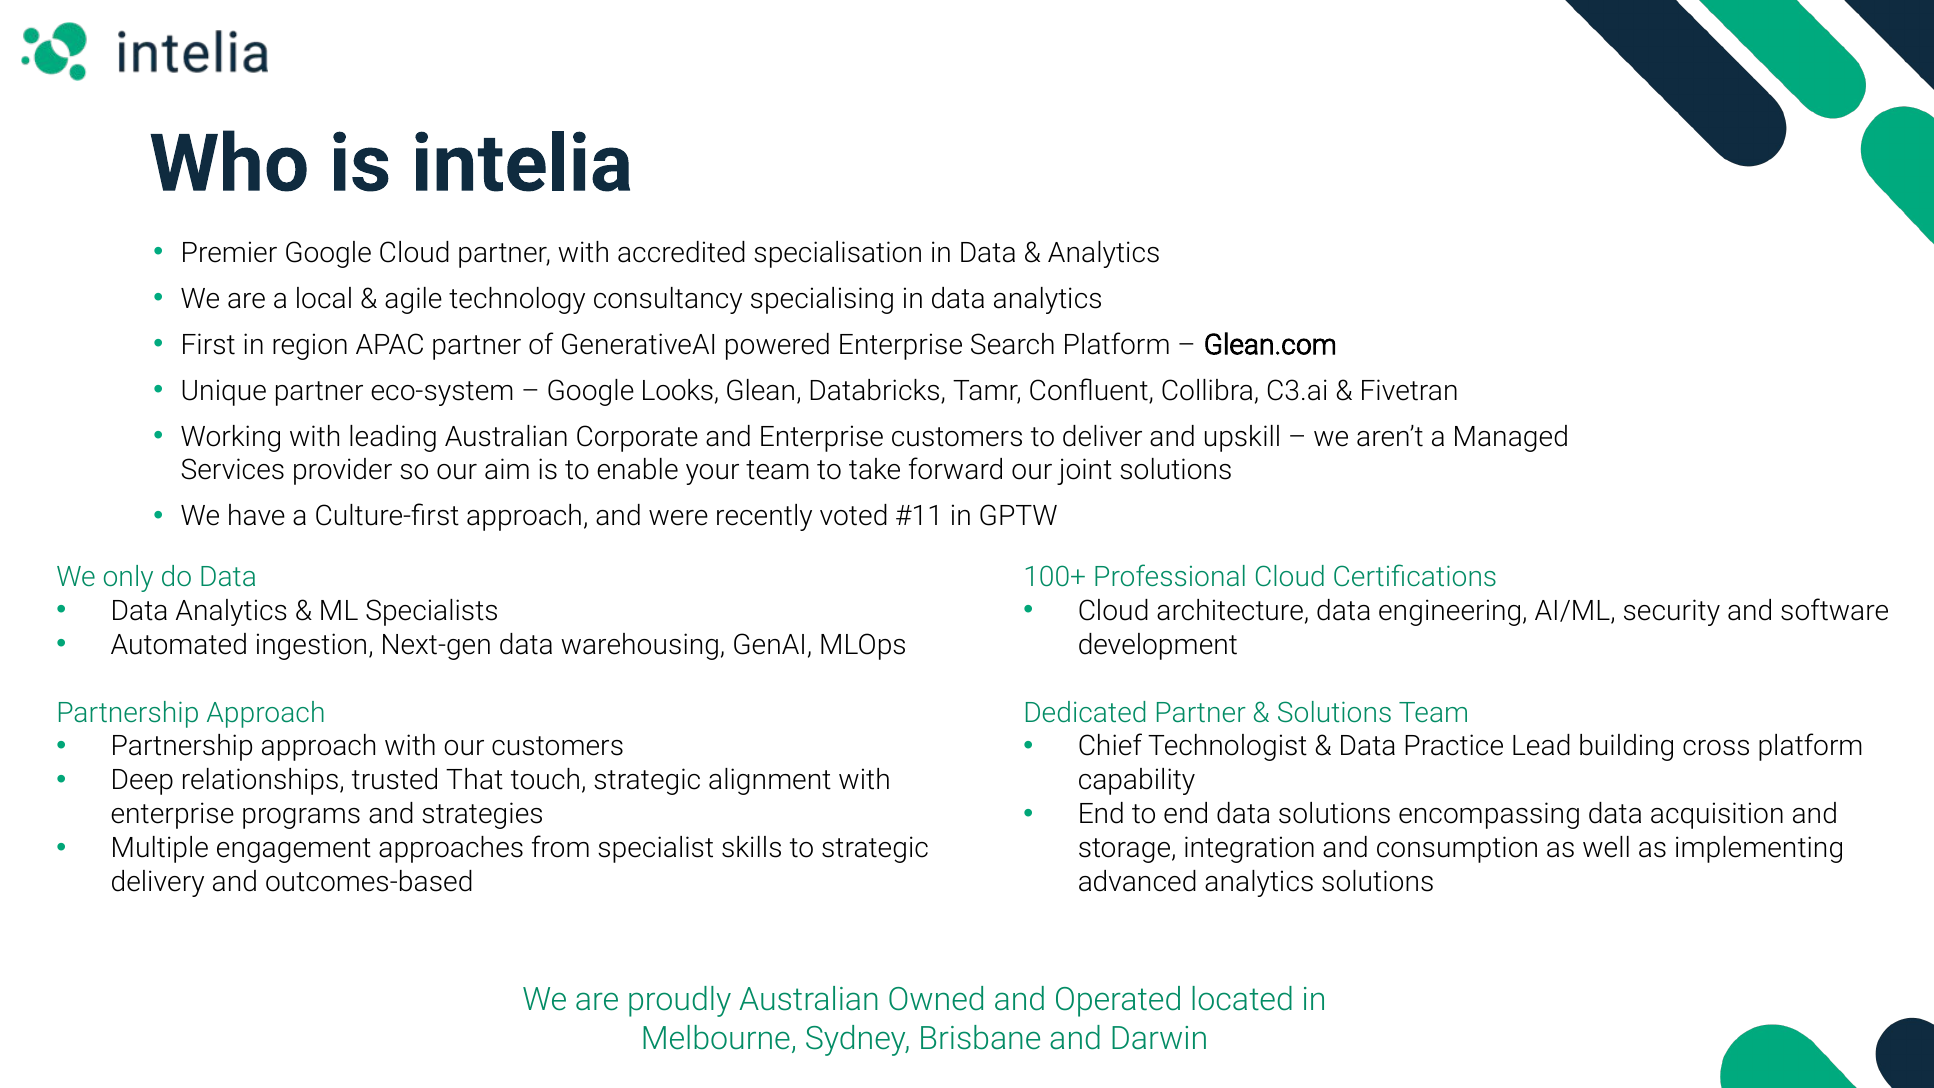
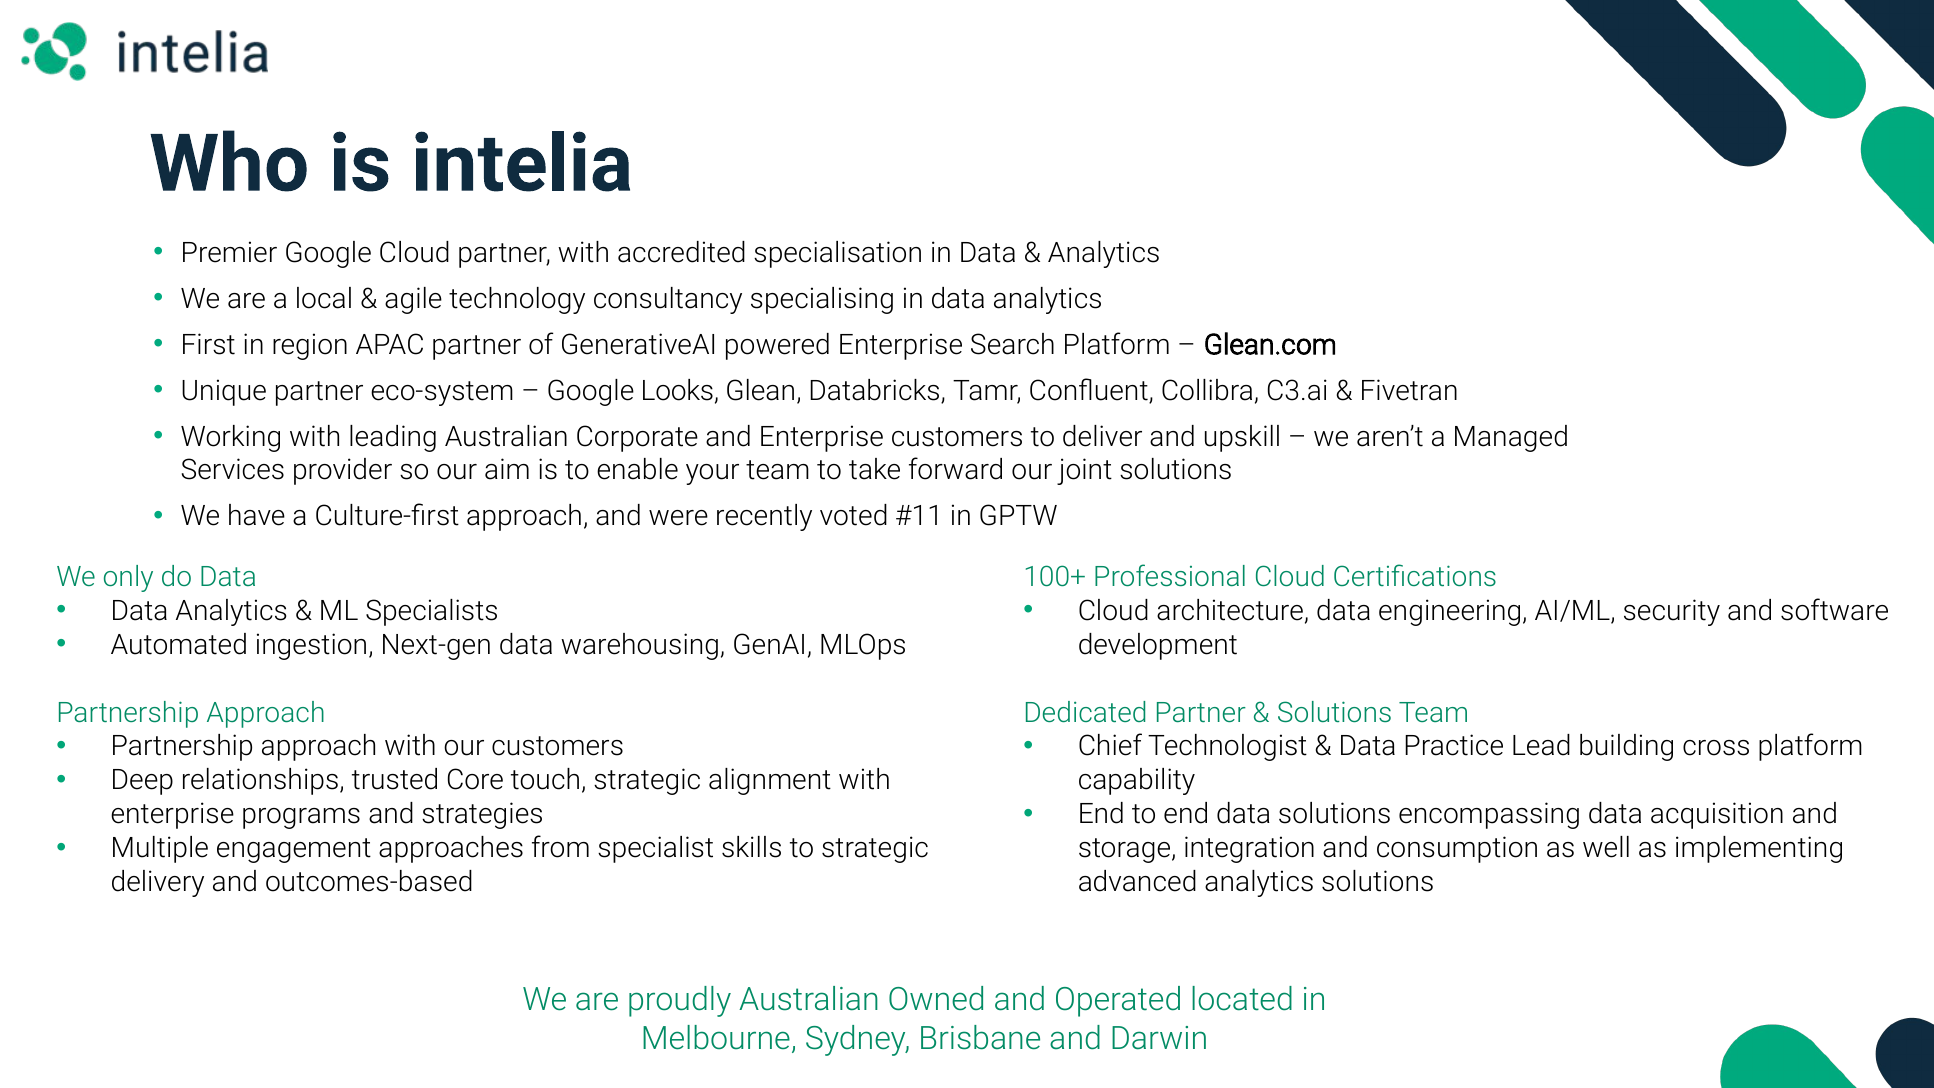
That: That -> Core (475, 780)
